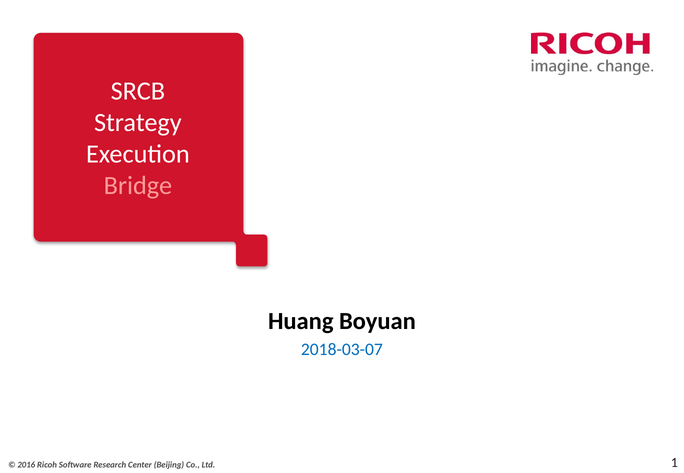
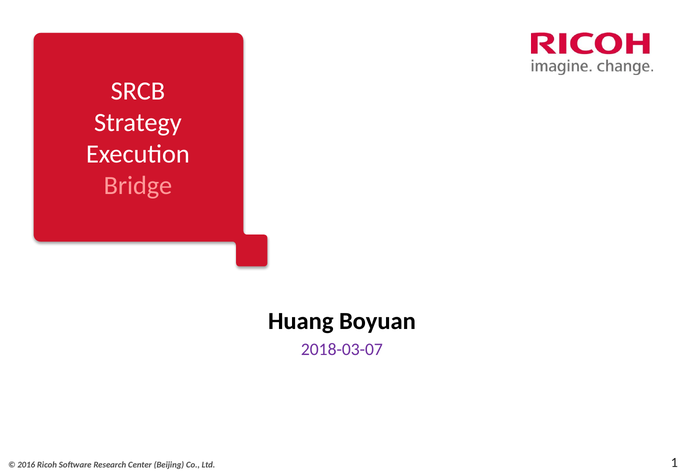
2018-03-07 colour: blue -> purple (342, 350)
